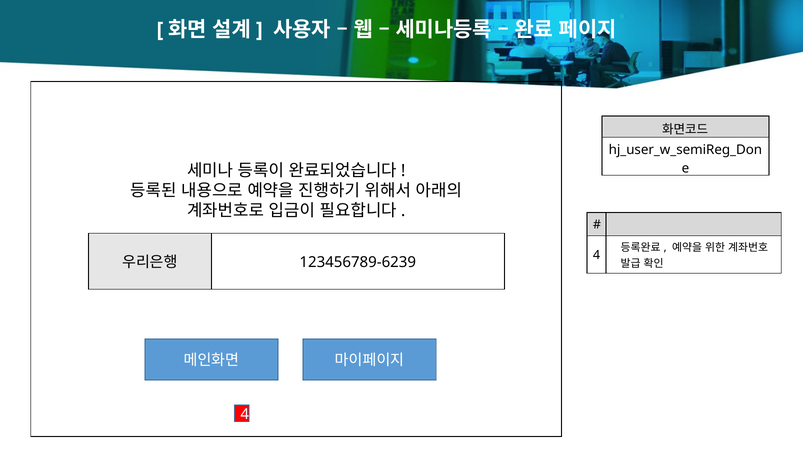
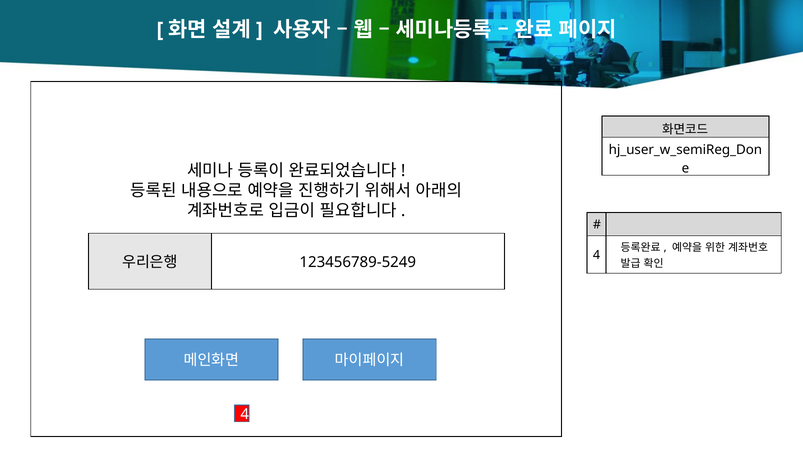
123456789-6239: 123456789-6239 -> 123456789-5249 (358, 262)
